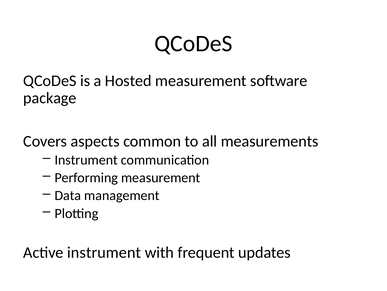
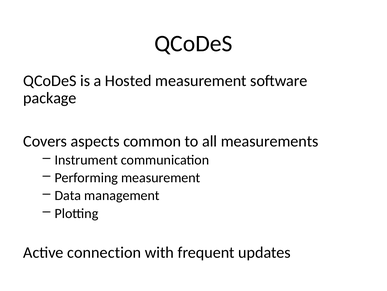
Active instrument: instrument -> connection (104, 252)
